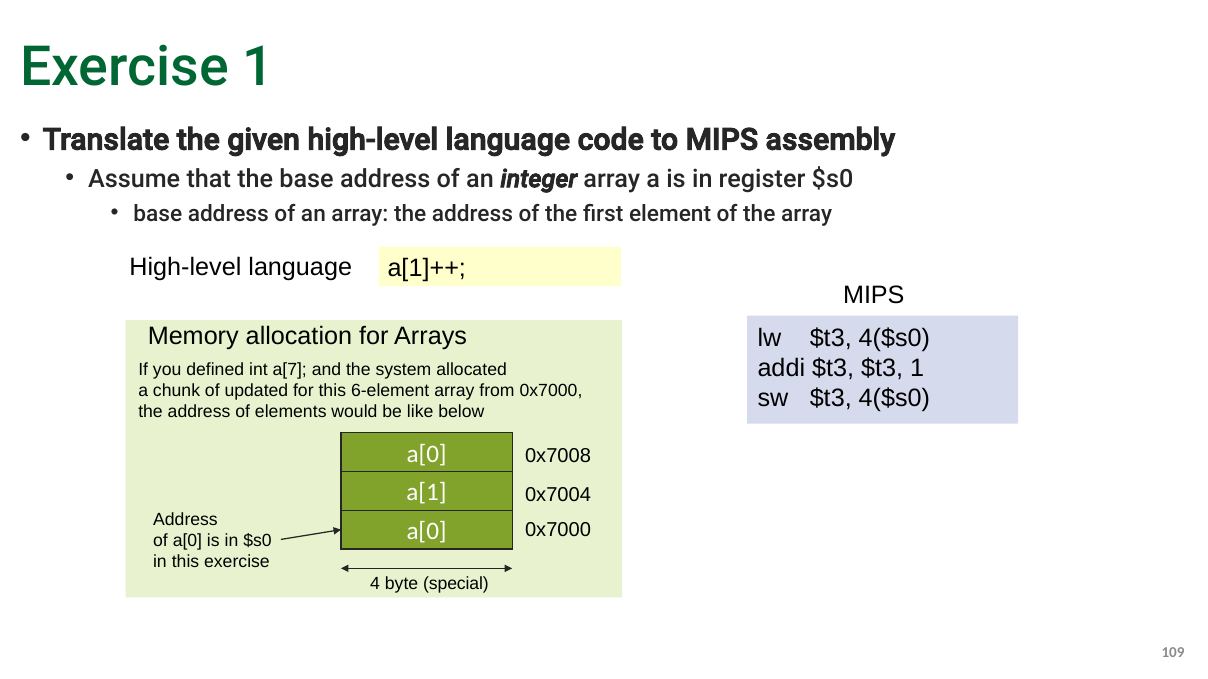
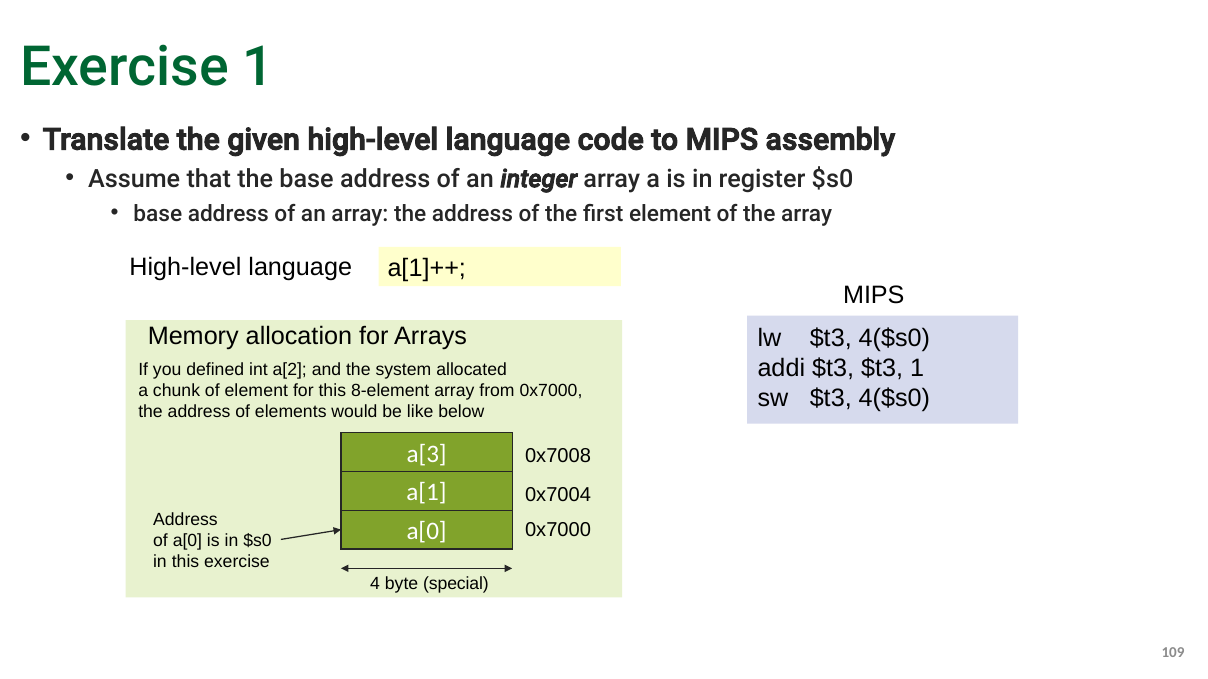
a[7: a[7 -> a[2 (290, 370)
of updated: updated -> element (256, 391)
6-element: 6-element -> 8-element (390, 391)
a[0: a[0 -> a[3 (427, 454)
